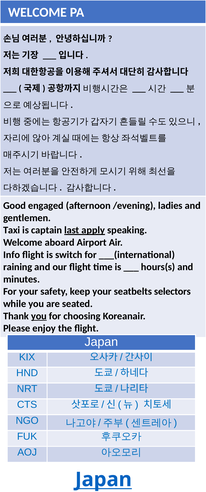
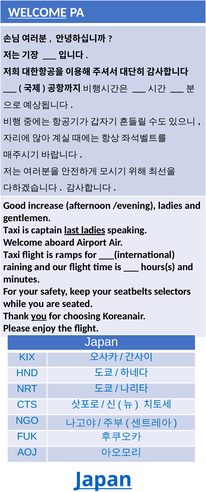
WELCOME underline: none -> present (37, 12)
engaged: engaged -> increase (46, 206)
last apply: apply -> ladies (93, 231)
Info: Info -> Taxi (12, 255)
switch: switch -> ramps (69, 255)
